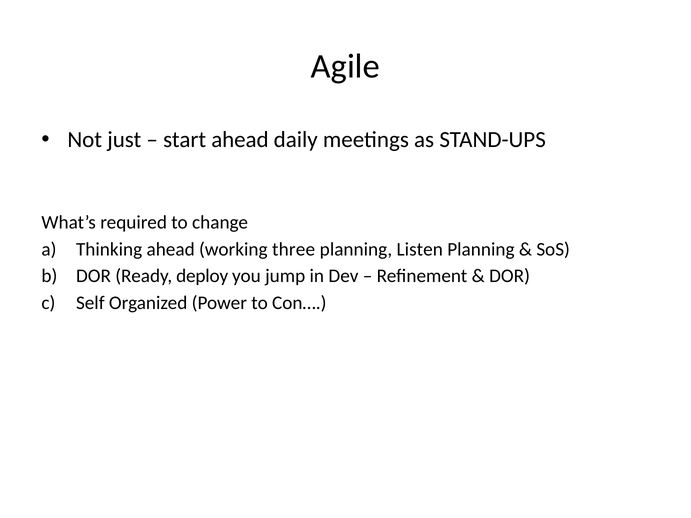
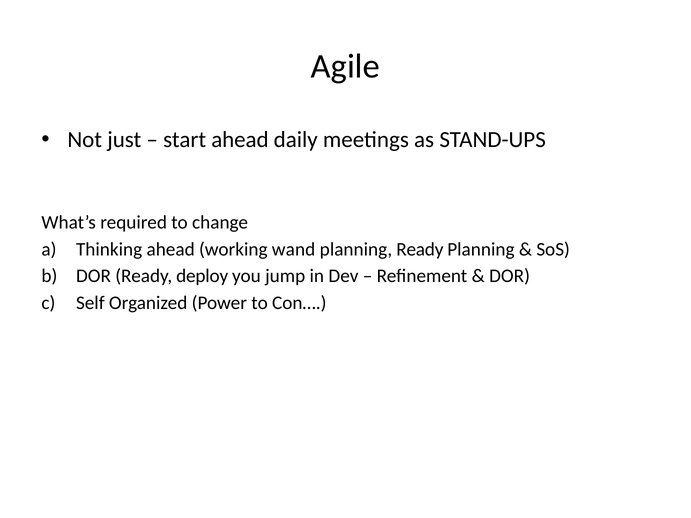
three: three -> wand (294, 249)
planning Listen: Listen -> Ready (420, 249)
